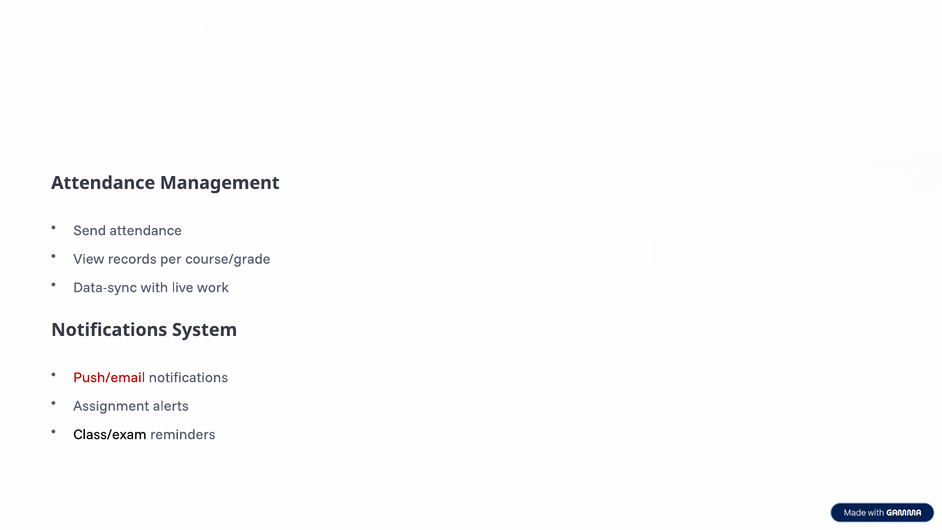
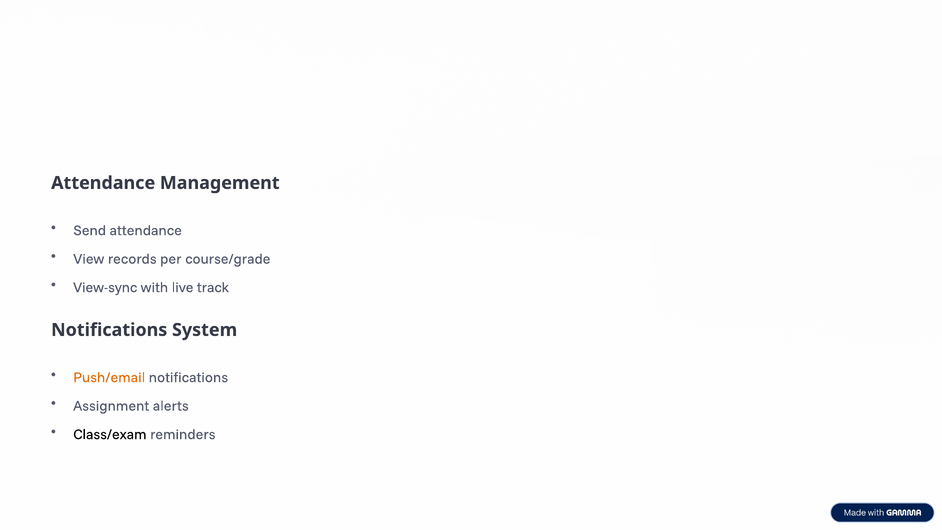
Data-sync: Data-sync -> View-sync (105, 287)
work: work -> track (213, 287)
Push/email colour: red -> orange (109, 377)
